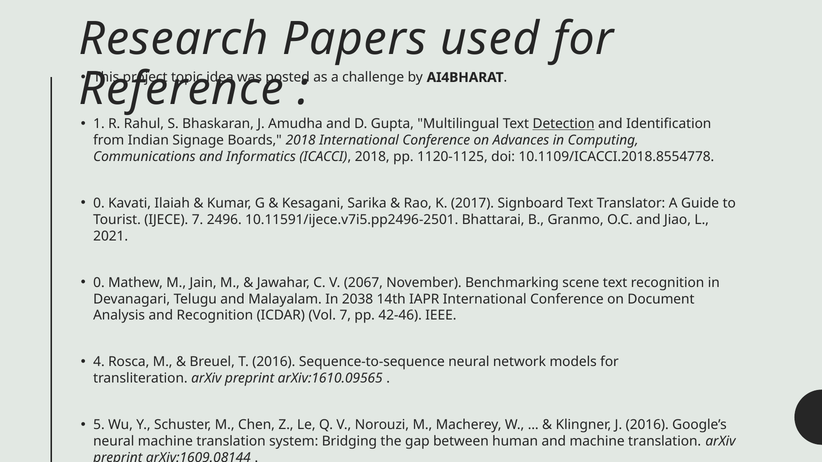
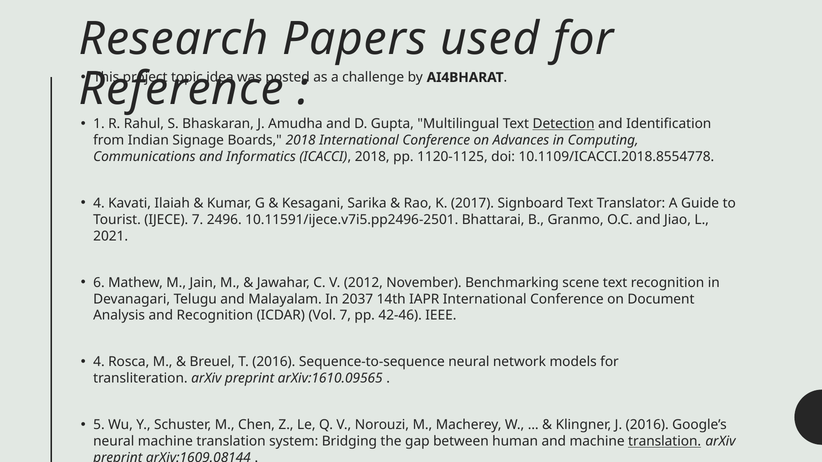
0: 0 -> 4 (99, 203)
0: 0 -> 6 (99, 283)
2067: 2067 -> 2012 (363, 283)
2038: 2038 -> 2037 (358, 299)
translation underline: none -> present (665, 442)
